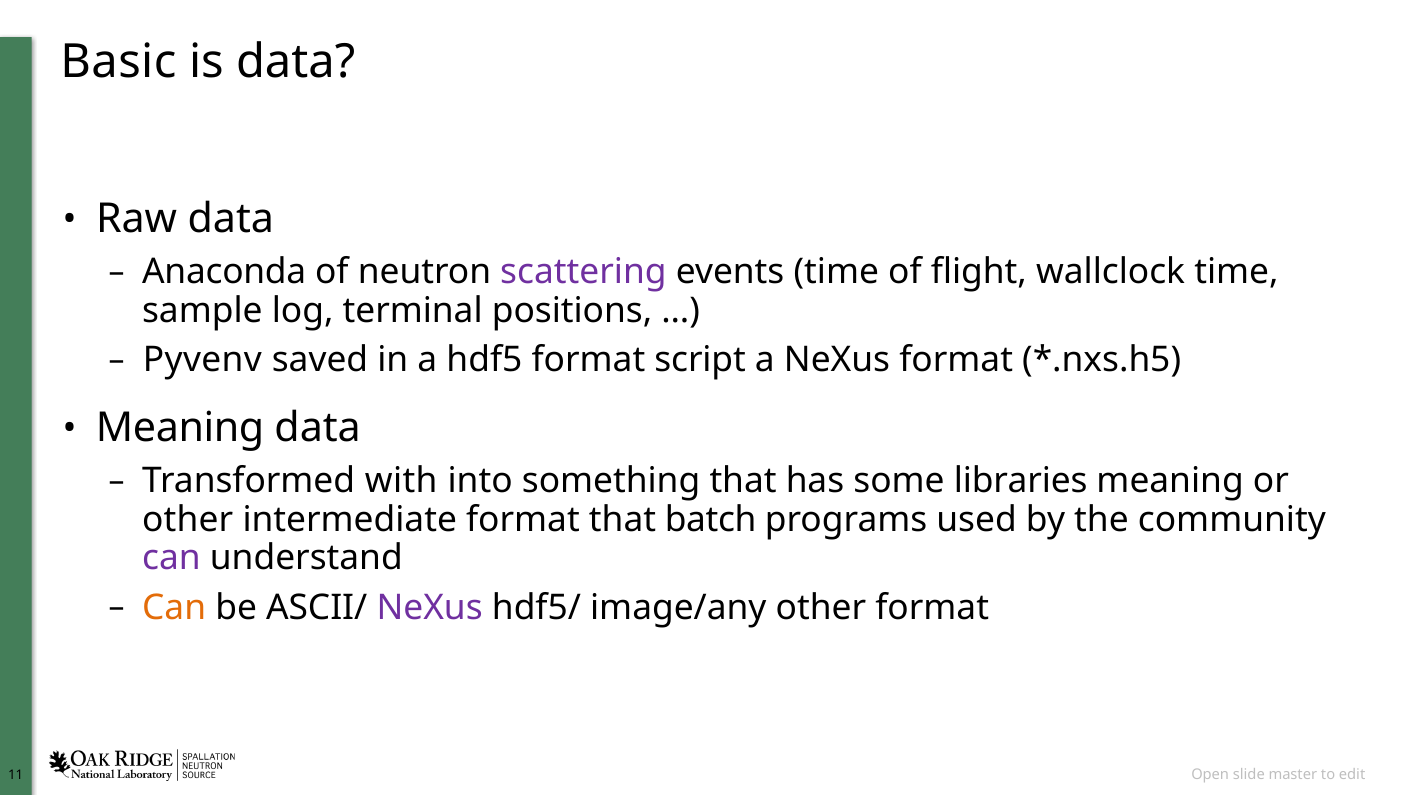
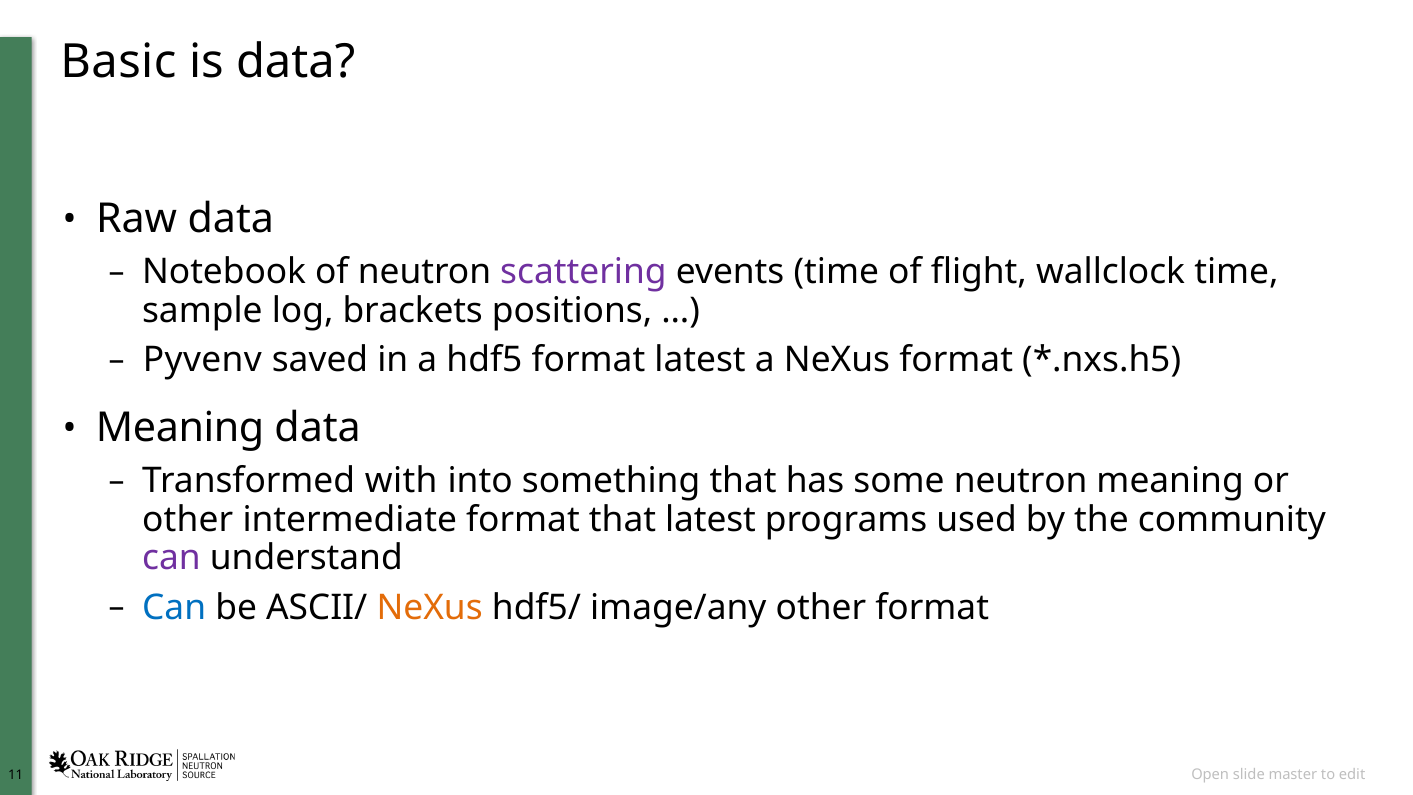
Anaconda: Anaconda -> Notebook (224, 272)
terminal: terminal -> brackets (413, 310)
format script: script -> latest (700, 360)
some libraries: libraries -> neutron (1021, 481)
that batch: batch -> latest (711, 519)
Can colour: orange -> blue (174, 607)
NeXus colour: purple -> orange (430, 607)
